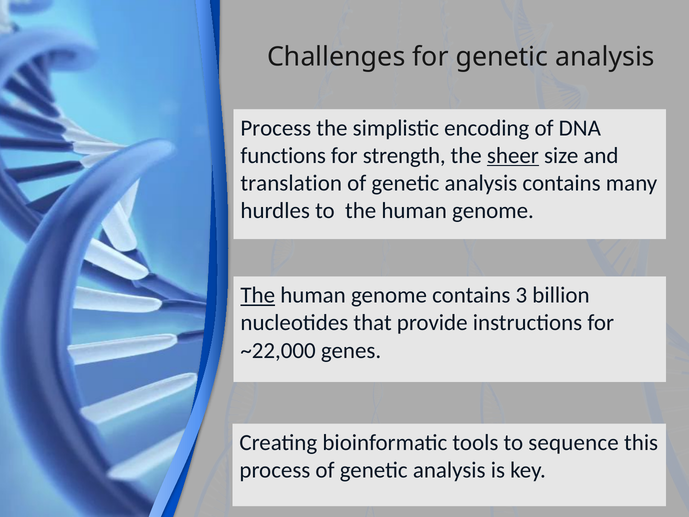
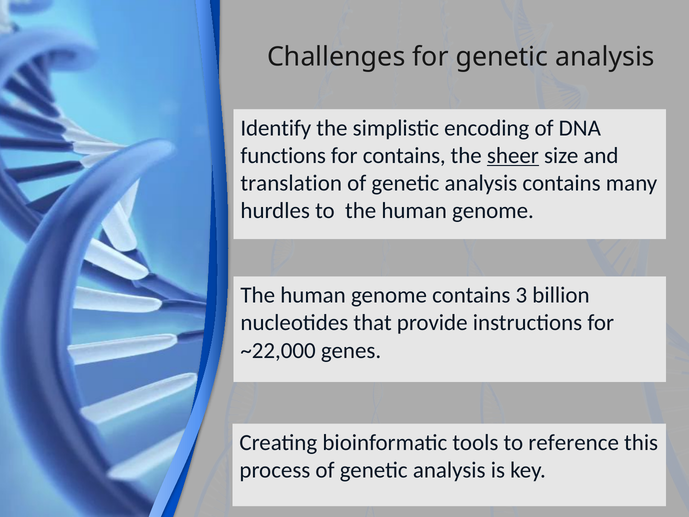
Process: Process -> Identify (276, 128)
for strength: strength -> contains (404, 155)
The underline: present -> none (258, 295)
sequence: sequence -> reference (574, 442)
